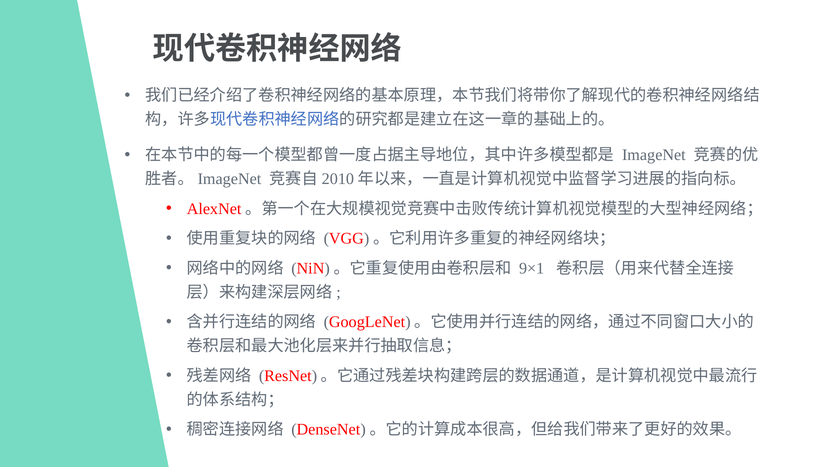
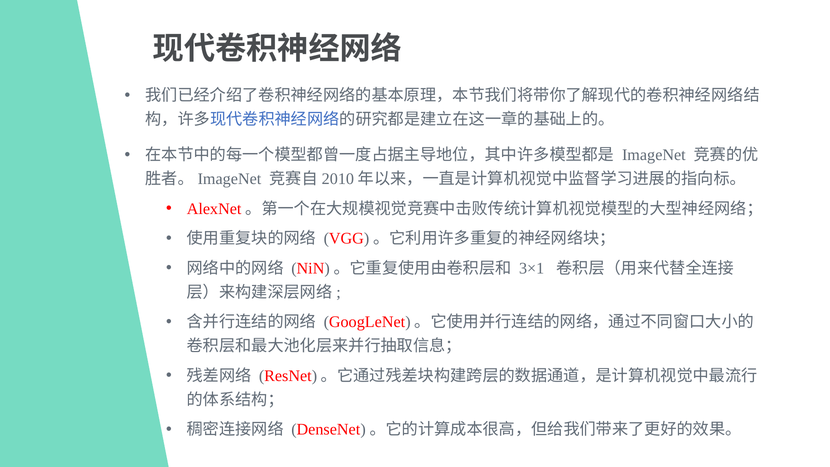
9×1: 9×1 -> 3×1 (532, 268)
